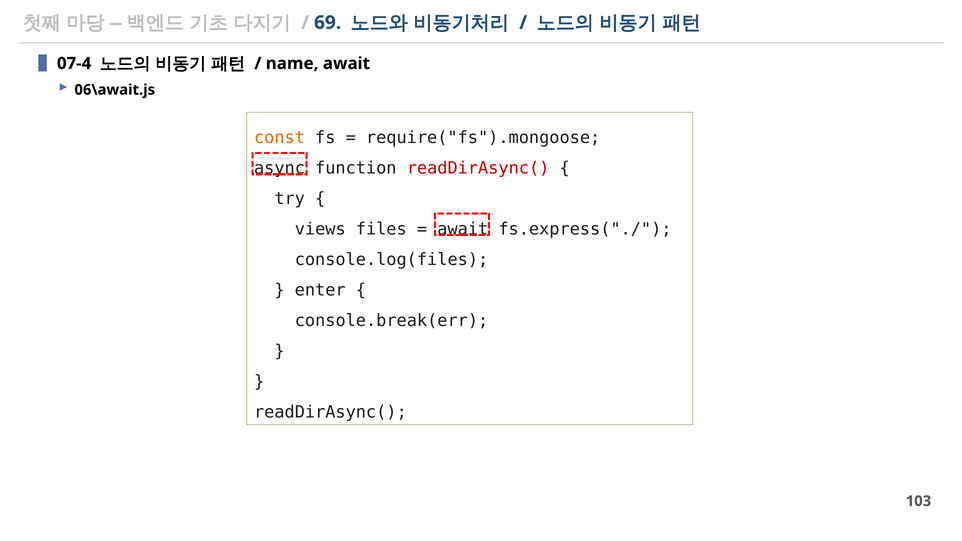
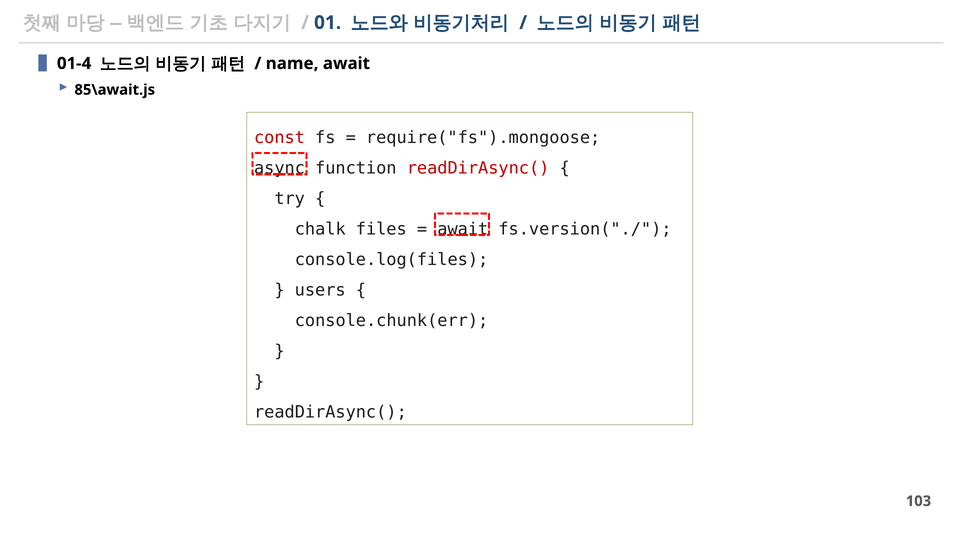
69: 69 -> 01 (328, 23)
07-4: 07-4 -> 01-4 (74, 63)
06\await.js: 06\await.js -> 85\await.js (115, 90)
const colour: orange -> red (280, 138)
views: views -> chalk (320, 229)
fs.express("./: fs.express("./ -> fs.version("./ (585, 229)
enter: enter -> users (320, 290)
console.break(err: console.break(err -> console.chunk(err (392, 321)
